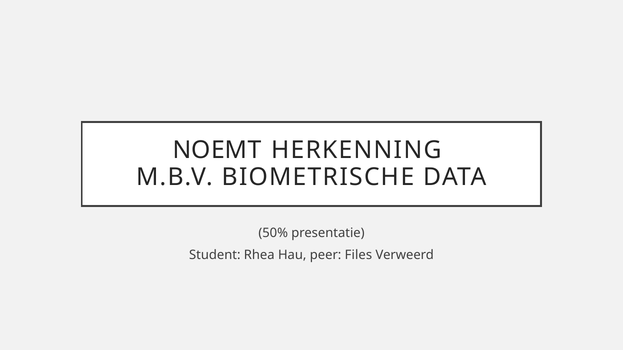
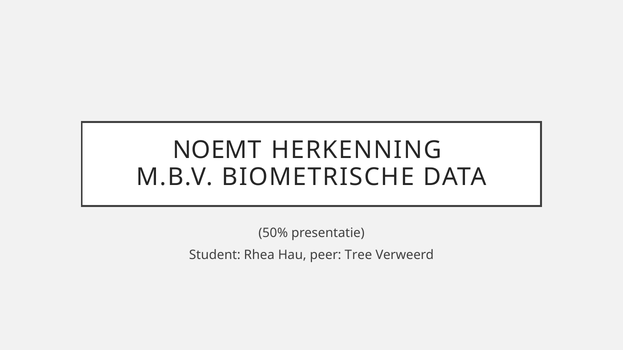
Files: Files -> Tree (358, 256)
